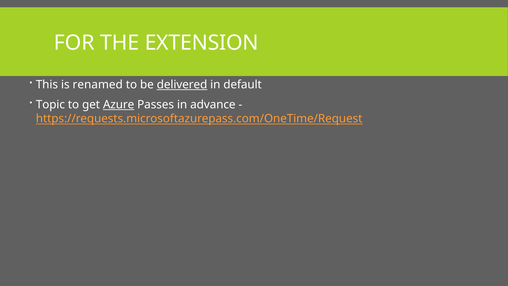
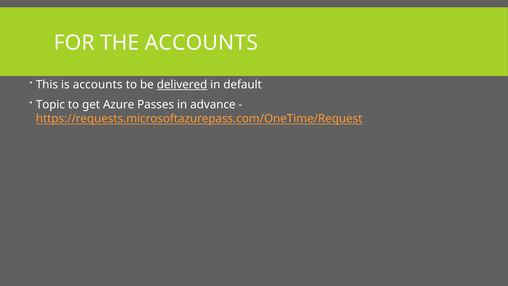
THE EXTENSION: EXTENSION -> ACCOUNTS (201, 43)
is renamed: renamed -> accounts (98, 85)
Azure underline: present -> none (119, 105)
